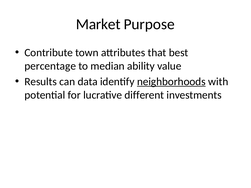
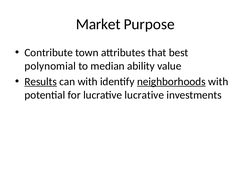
percentage: percentage -> polynomial (50, 66)
Results underline: none -> present (41, 82)
can data: data -> with (88, 82)
lucrative different: different -> lucrative (144, 95)
